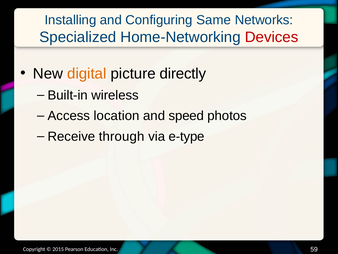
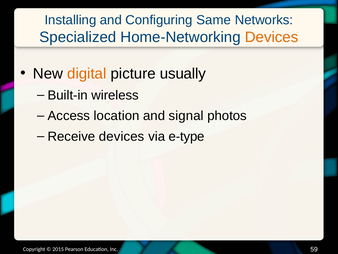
Devices colour: red -> orange (272, 37)
directly: directly -> usually (183, 73)
speed: speed -> signal (186, 116)
Receive through: through -> devices (122, 136)
